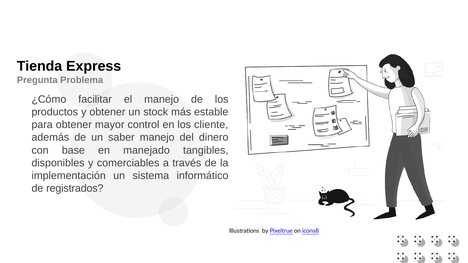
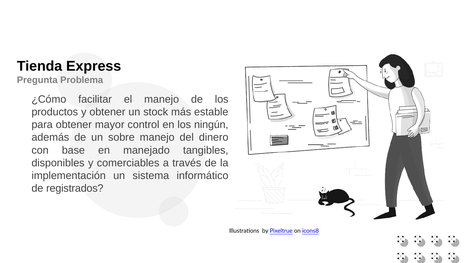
cliente: cliente -> ningún (211, 125)
saber: saber -> sobre (121, 138)
